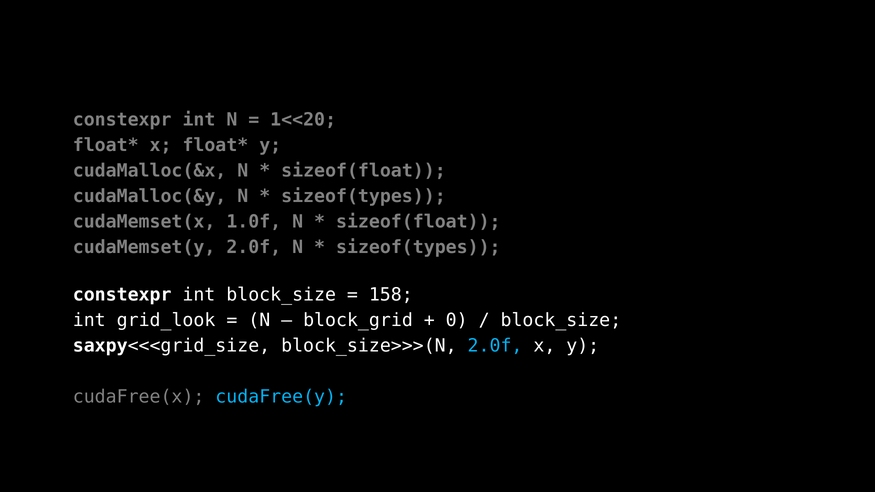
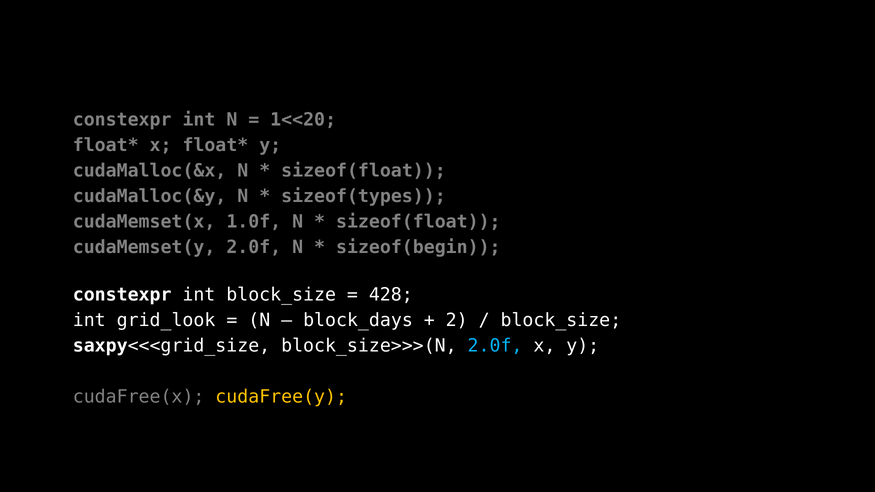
sizeof(types: sizeof(types -> sizeof(begin (418, 247)
158: 158 -> 428 (391, 295)
block_grid: block_grid -> block_days (358, 320)
0: 0 -> 2 (457, 320)
cudaFree(y colour: light blue -> yellow (281, 397)
